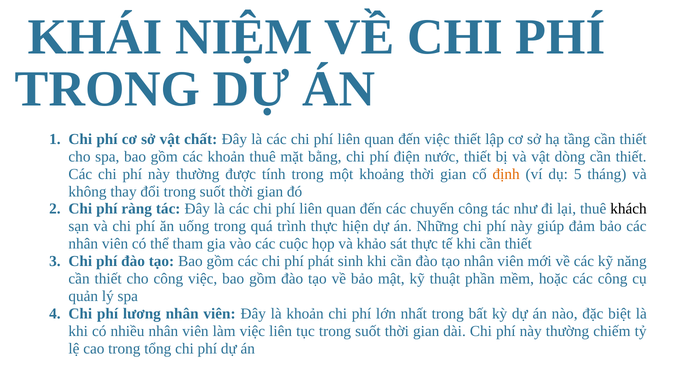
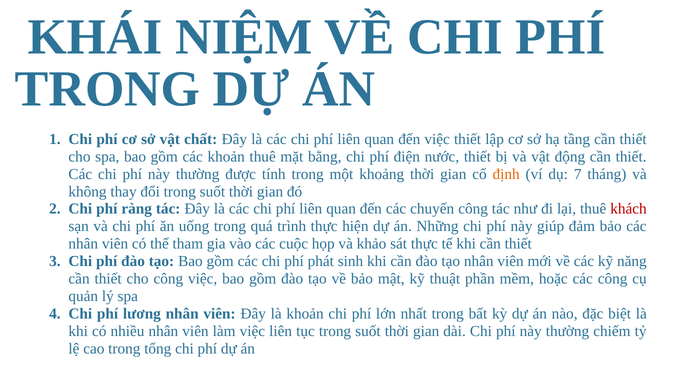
dòng: dòng -> động (570, 157)
5: 5 -> 7 (578, 174)
khách colour: black -> red (629, 209)
